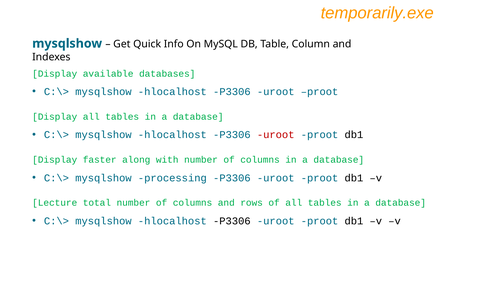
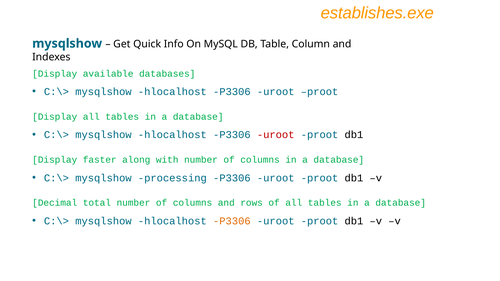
temporarily.exe: temporarily.exe -> establishes.exe (377, 13)
Lecture: Lecture -> Decimal (55, 203)
P3306 colour: black -> orange (232, 221)
